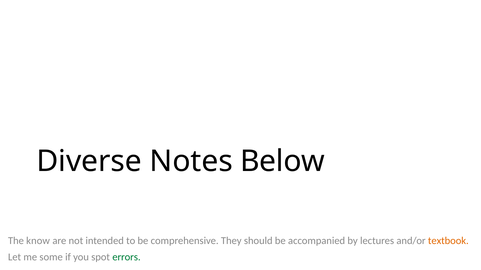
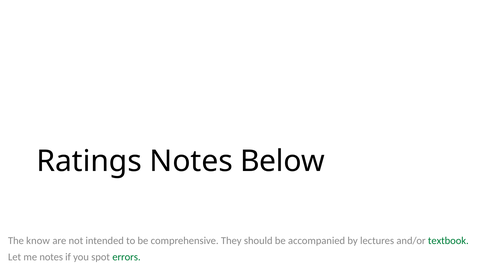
Diverse: Diverse -> Ratings (89, 162)
textbook colour: orange -> green (448, 241)
me some: some -> notes (51, 258)
